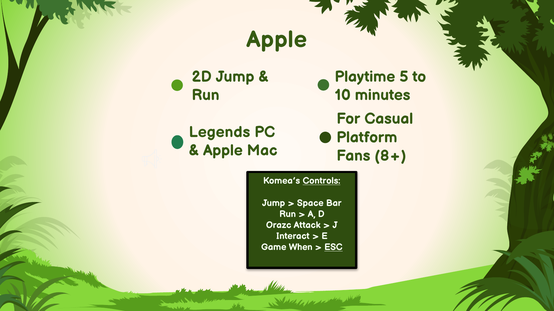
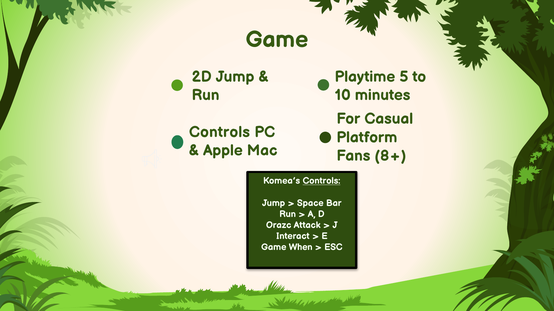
Apple: Apple -> Game (277, 40)
Legends: Legends -> Controls (220, 132)
ESC underline: present -> none (333, 248)
